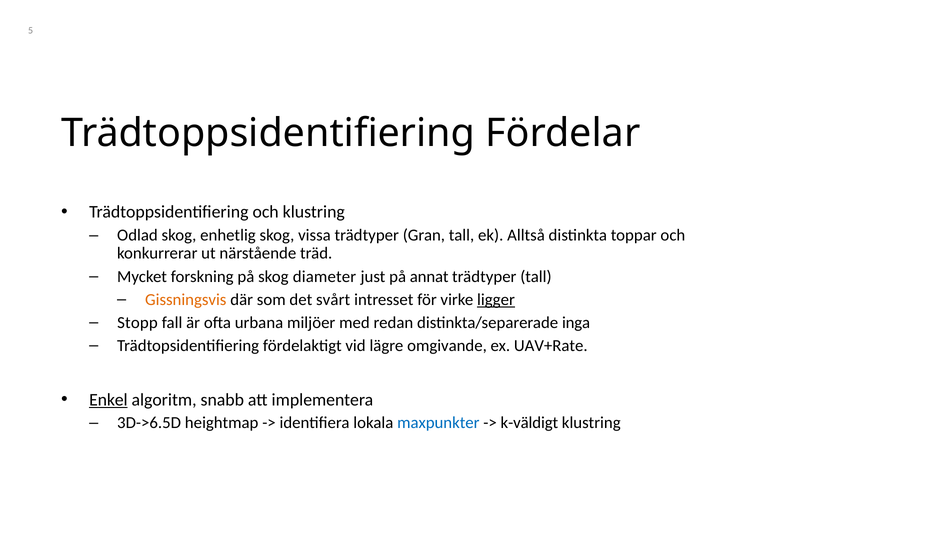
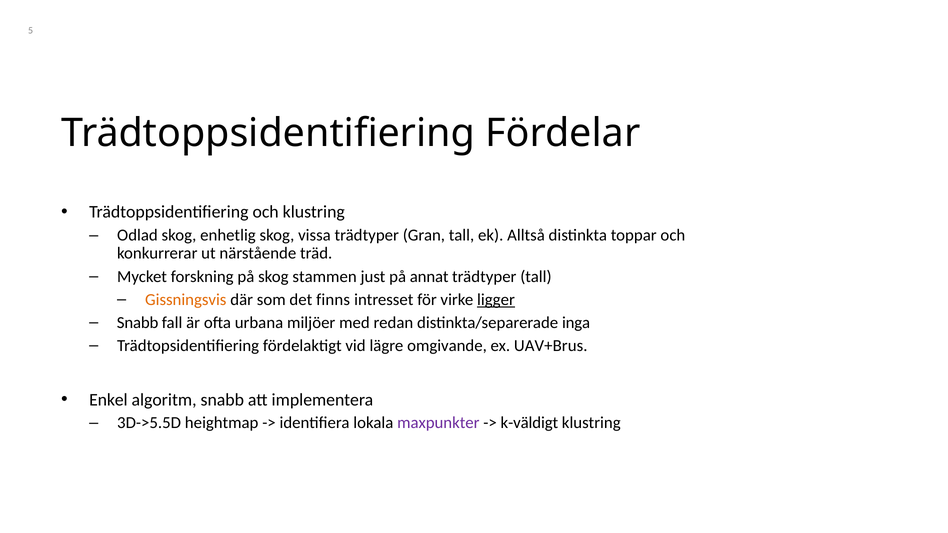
diameter: diameter -> stammen (325, 277)
svårt: svårt -> finns (333, 300)
Stopp: Stopp -> Snabb (138, 323)
UAV+Rate: UAV+Rate -> UAV+Brus (551, 346)
Enkel underline: present -> none (108, 400)
3D->6.5D: 3D->6.5D -> 3D->5.5D (149, 423)
maxpunkter colour: blue -> purple (438, 423)
